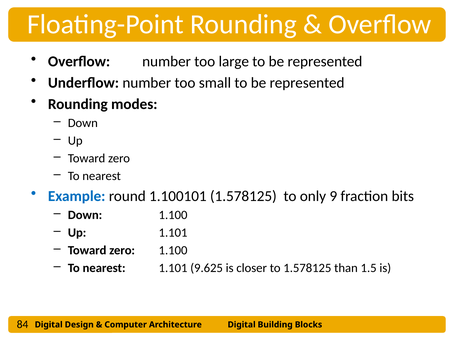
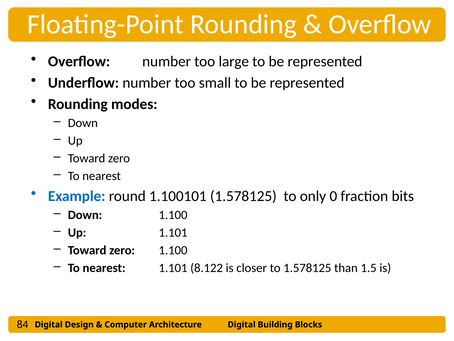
9: 9 -> 0 (333, 196)
9.625: 9.625 -> 8.122 (207, 268)
